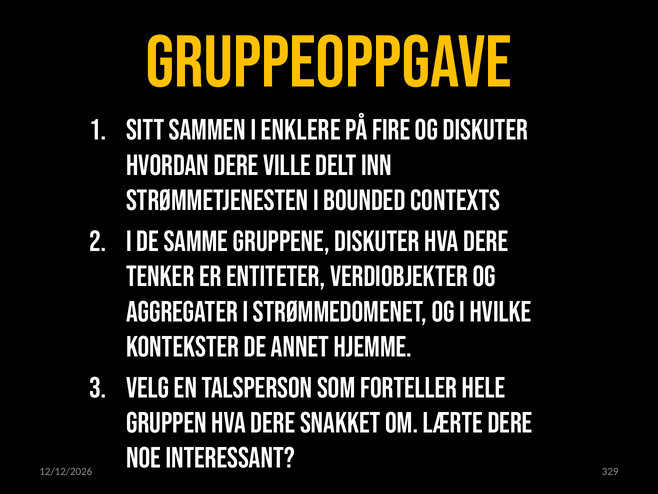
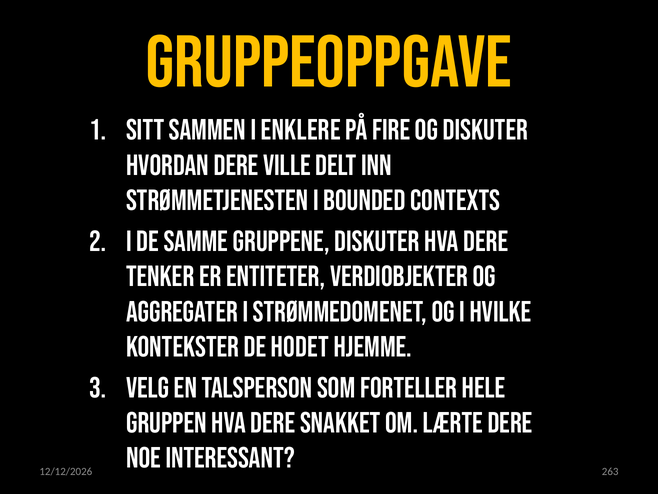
ANNET: ANNET -> HODET (300, 347)
329: 329 -> 263 (610, 471)
